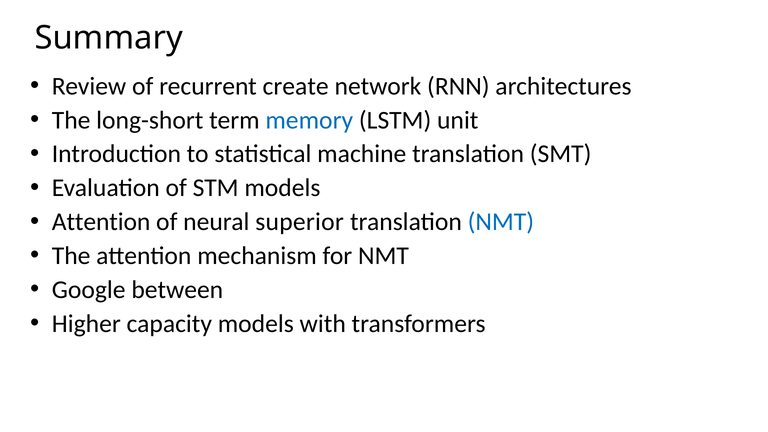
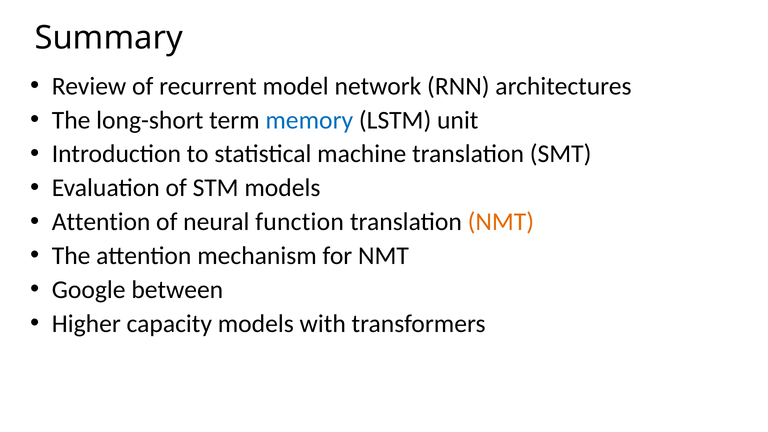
create: create -> model (296, 86)
superior: superior -> function (300, 222)
NMT colour: blue -> orange (501, 222)
